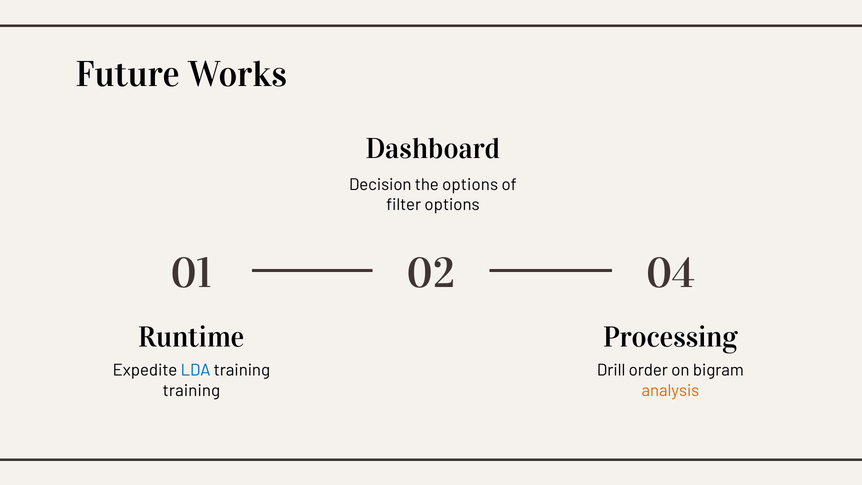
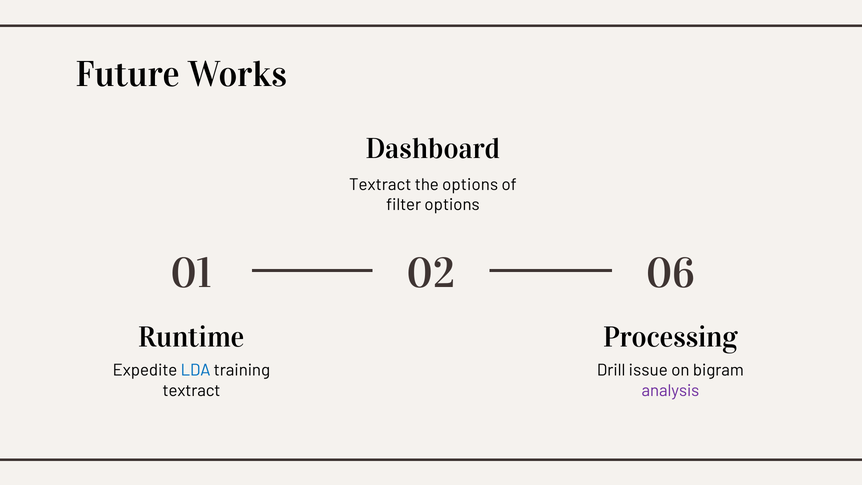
Decision: Decision -> Textract (380, 185)
04: 04 -> 06 (671, 273)
order: order -> issue (648, 370)
training: training -> textract (192, 390)
analysis colour: orange -> purple (670, 390)
